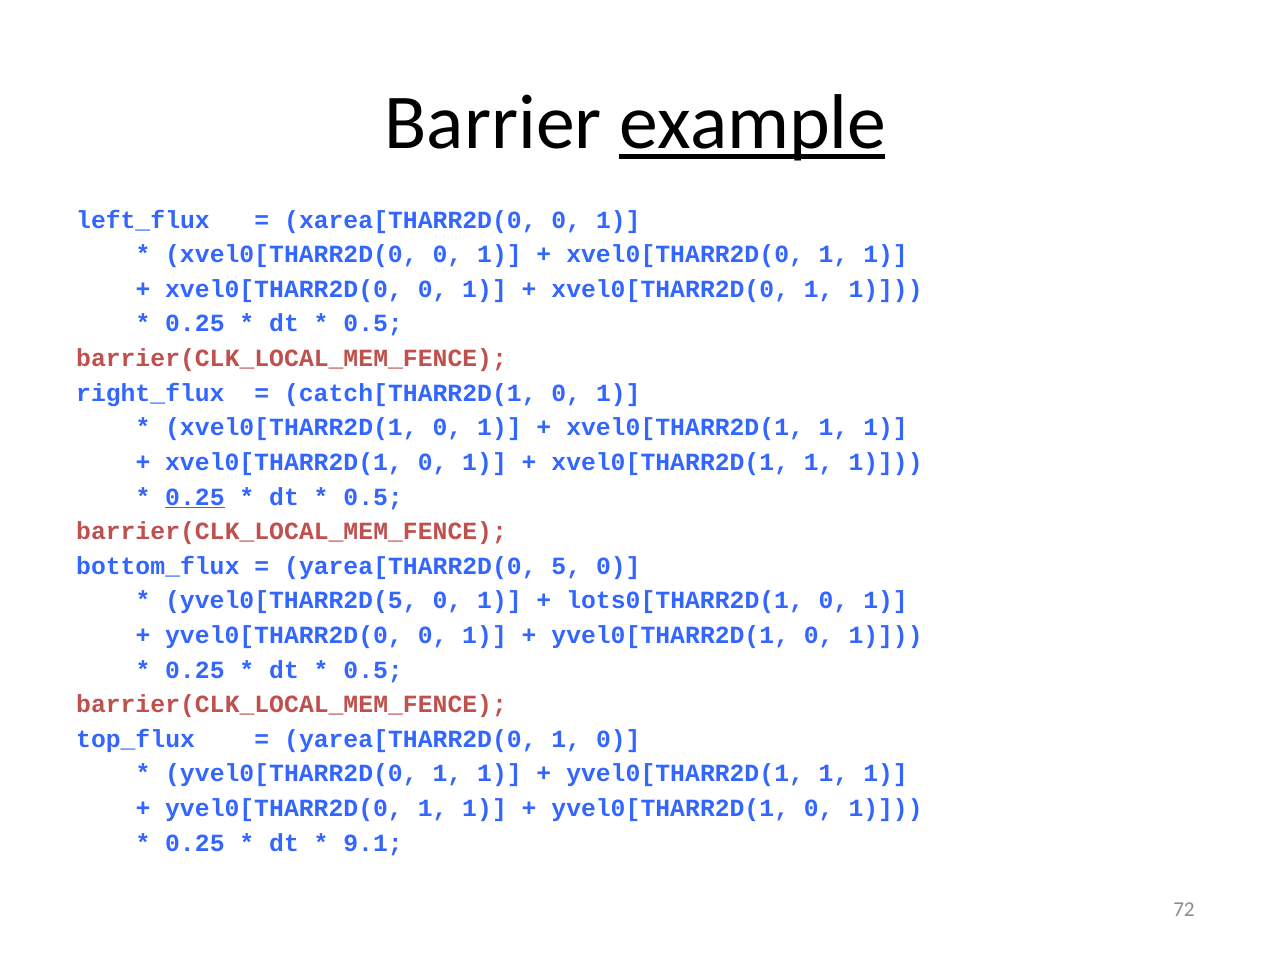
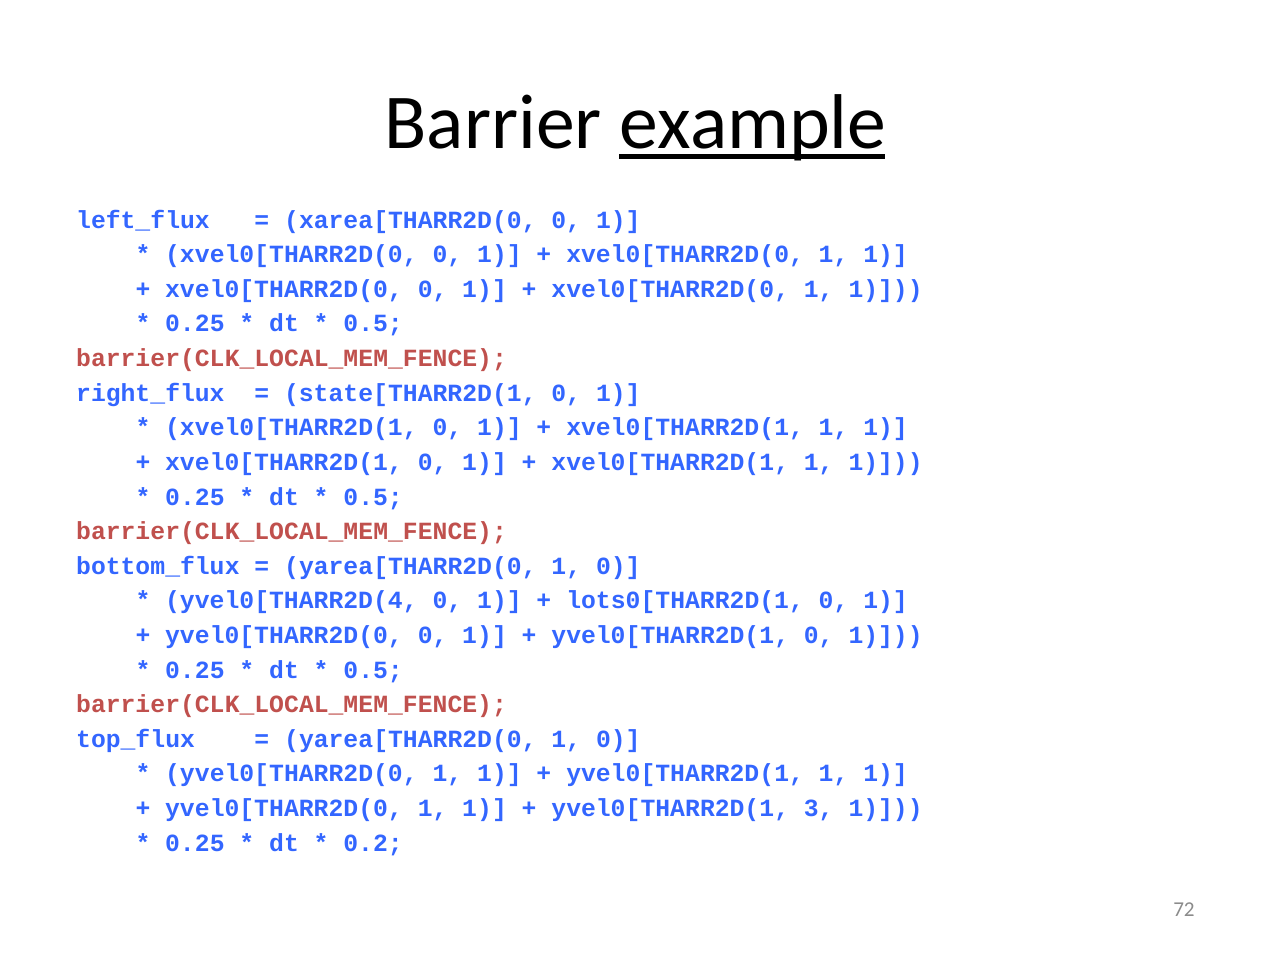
catch[THARR2D(1: catch[THARR2D(1 -> state[THARR2D(1 (410, 393)
0.25 underline: present -> none (195, 497)
5: 5 -> 1 (566, 566)
yvel0[THARR2D(5: yvel0[THARR2D(5 -> yvel0[THARR2D(4 (291, 601)
0: 0 -> 3 (819, 809)
9.1: 9.1 -> 0.2 (373, 843)
